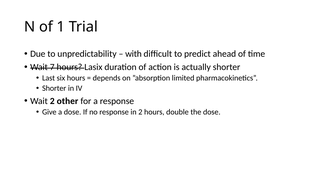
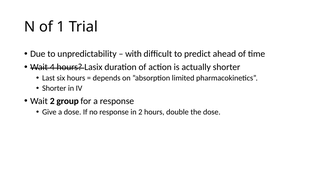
7: 7 -> 4 (52, 67)
other: other -> group (68, 101)
